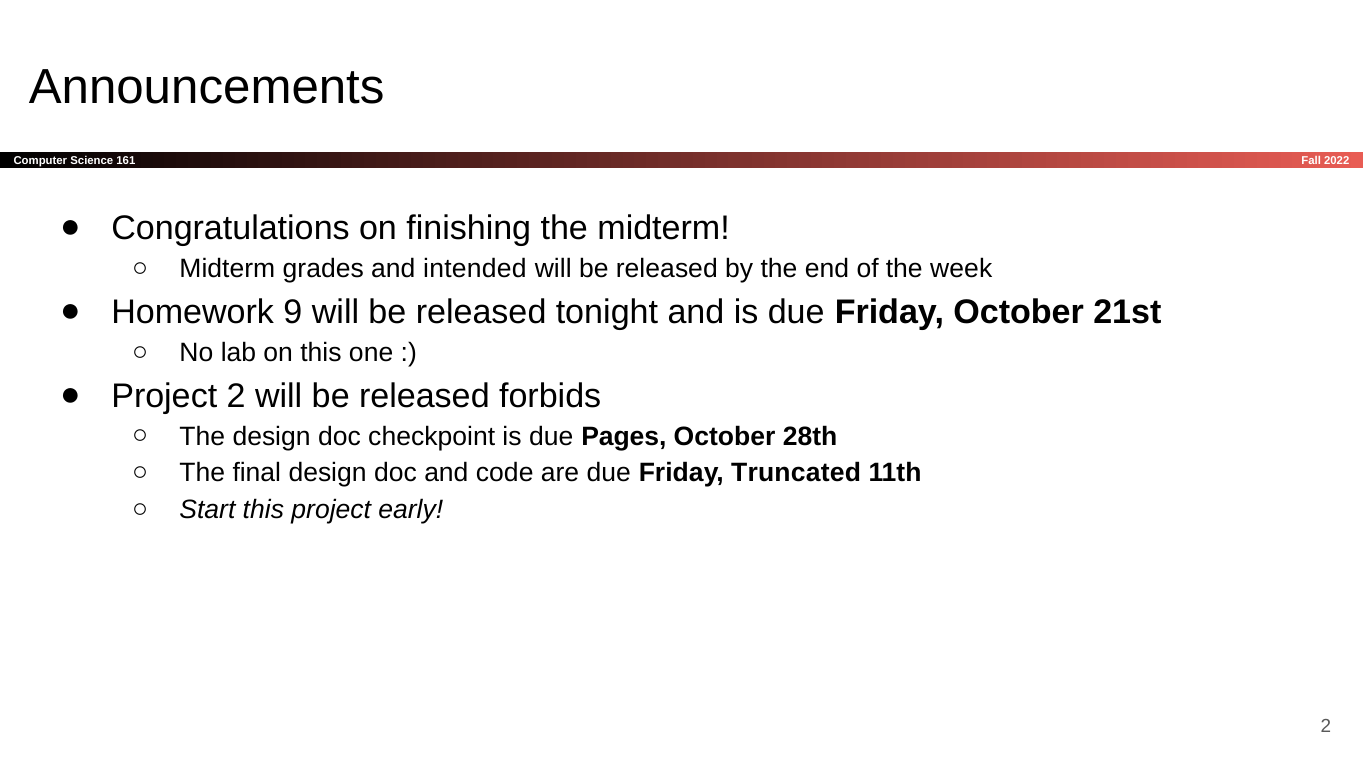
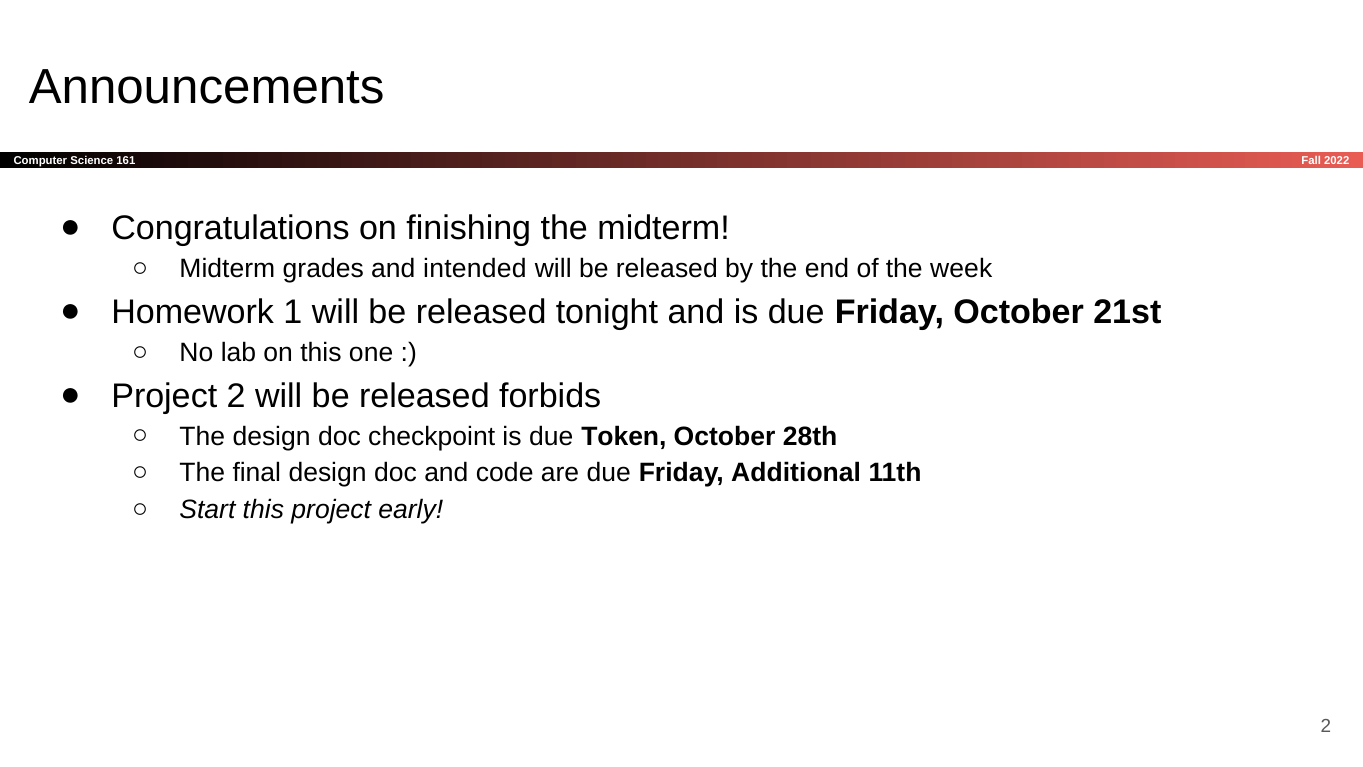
9: 9 -> 1 (293, 312)
Pages: Pages -> Token (624, 436)
Truncated: Truncated -> Additional (796, 473)
